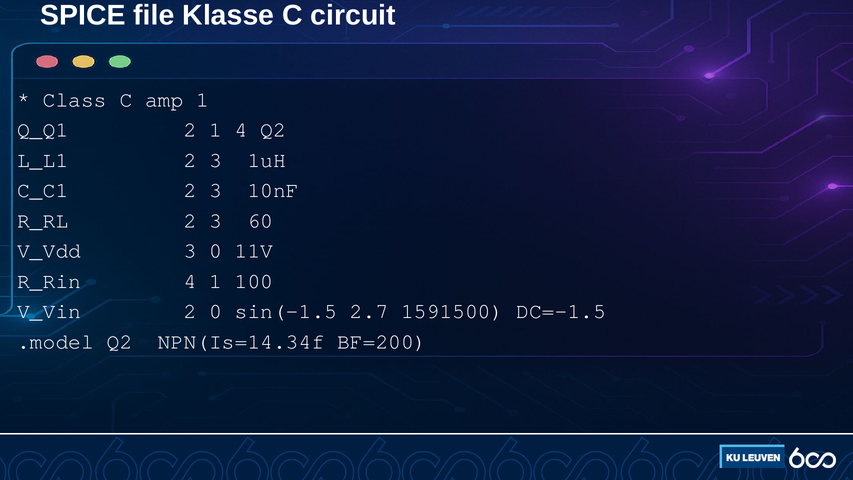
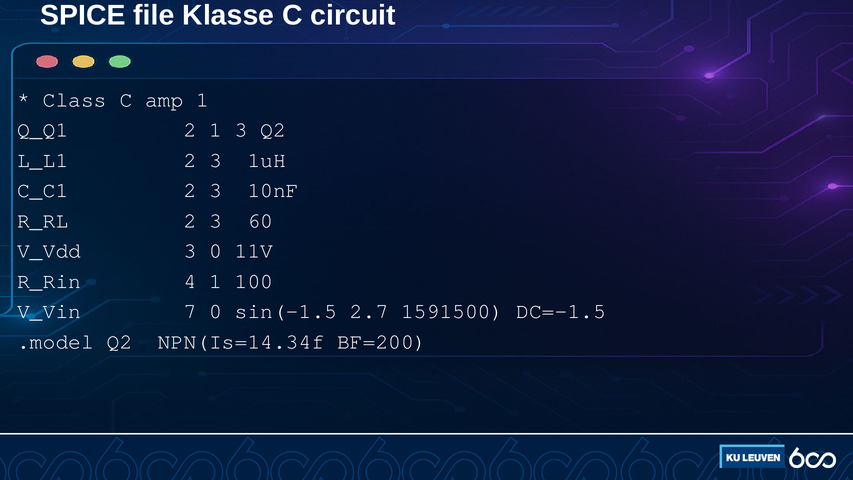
1 4: 4 -> 3 (241, 130)
V_Vin 2: 2 -> 7 (190, 311)
